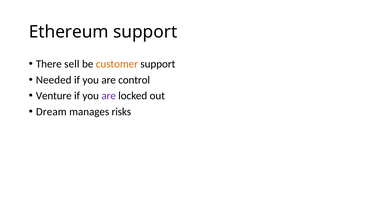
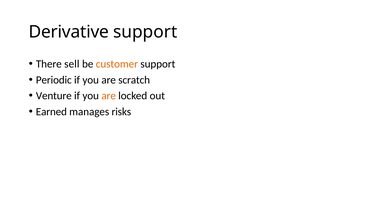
Ethereum: Ethereum -> Derivative (69, 32)
Needed: Needed -> Periodic (54, 80)
control: control -> scratch (134, 80)
are colour: purple -> orange (109, 96)
Dream: Dream -> Earned (51, 111)
